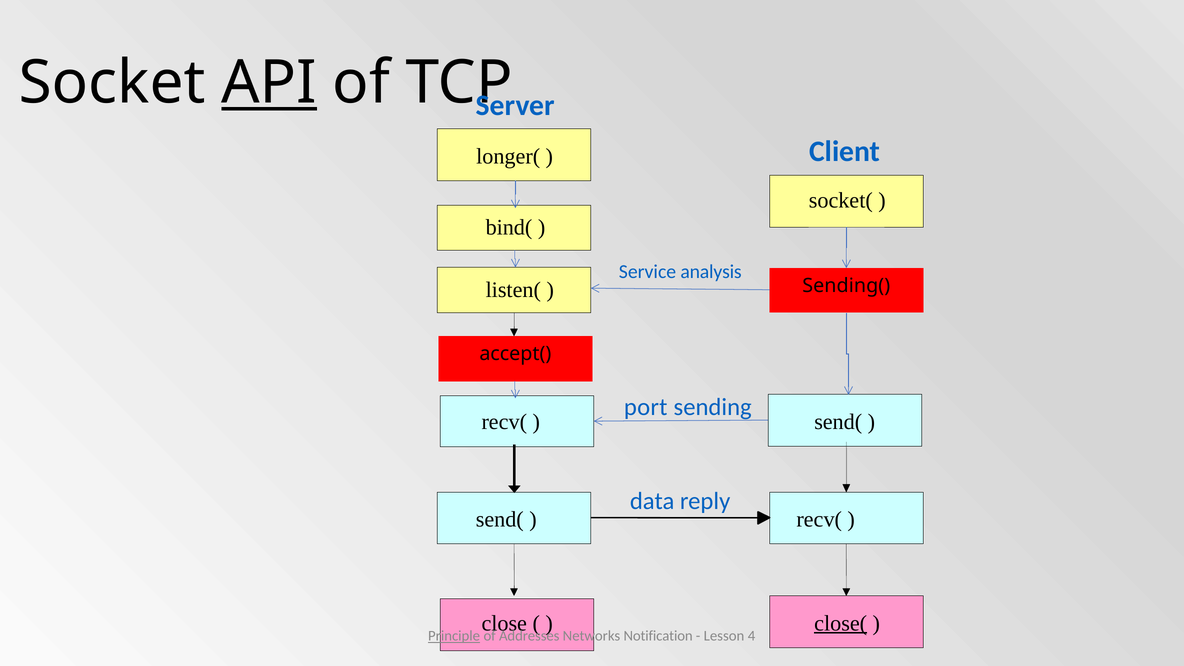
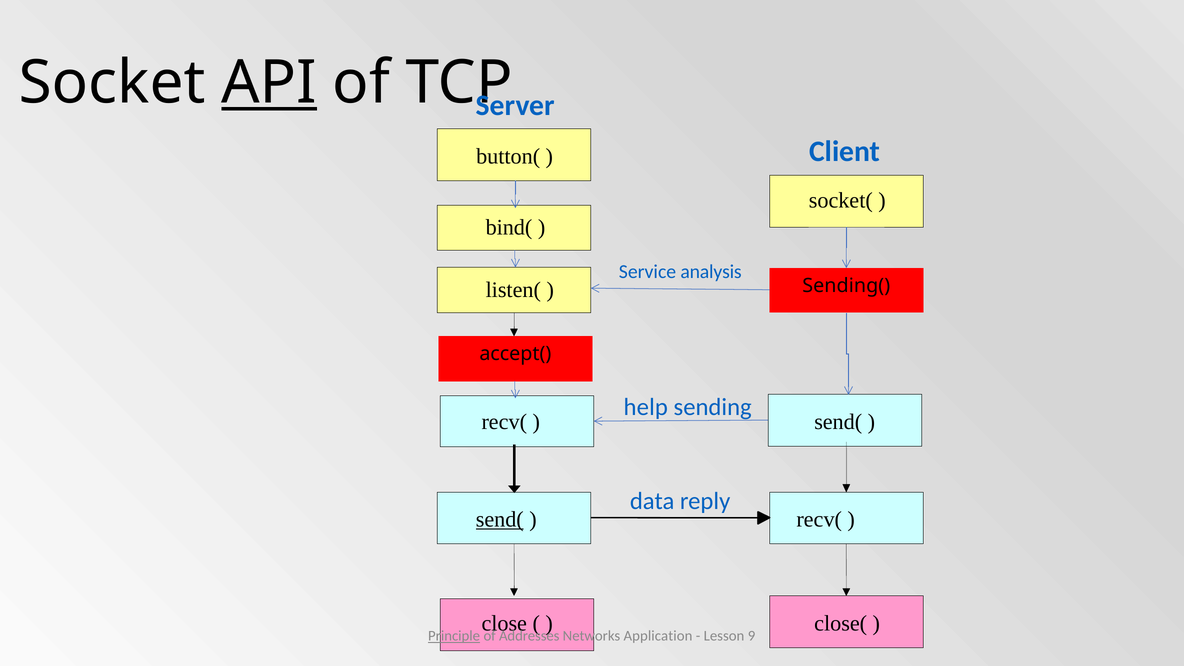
longer(: longer( -> button( (508, 156)
port: port -> help (646, 407)
send( underline: none -> present (500, 519)
close( underline: present -> none (841, 623)
Notification: Notification -> Application (658, 636)
4: 4 -> 9 (751, 636)
